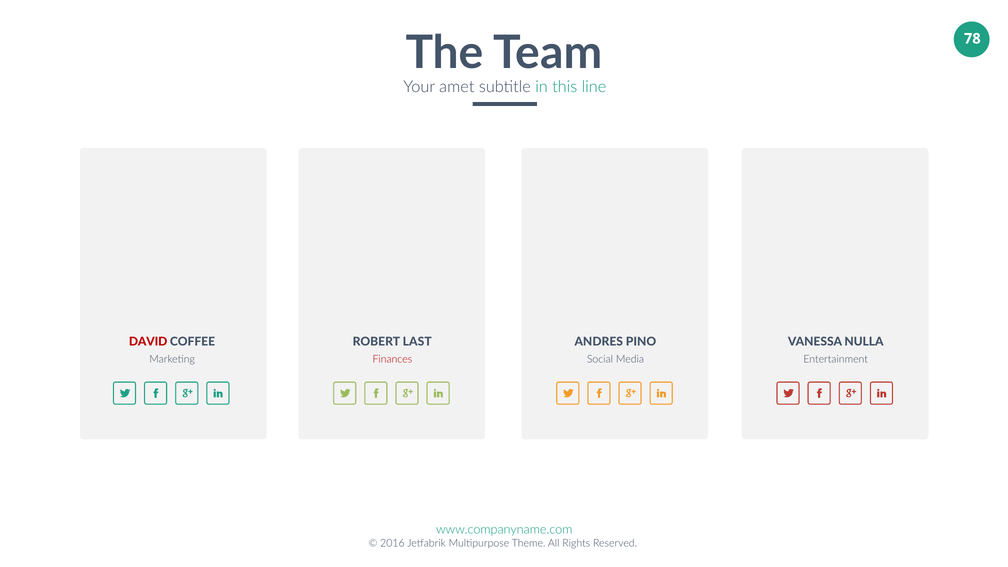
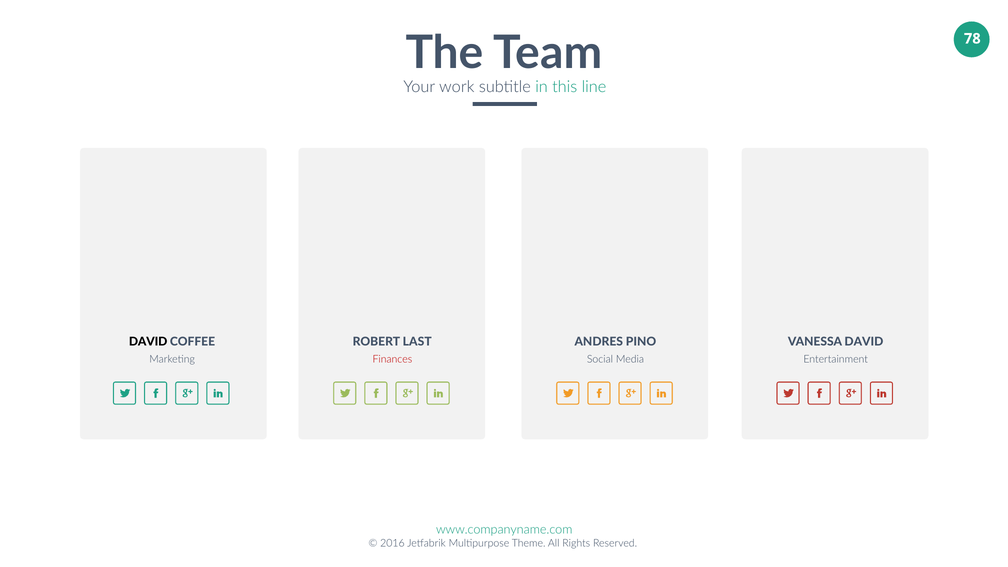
amet: amet -> work (457, 87)
DAVID colour: red -> black (148, 342)
VANESSA NULLA: NULLA -> DAVID (864, 342)
